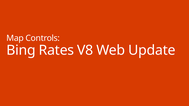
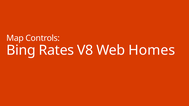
Update: Update -> Homes (152, 50)
